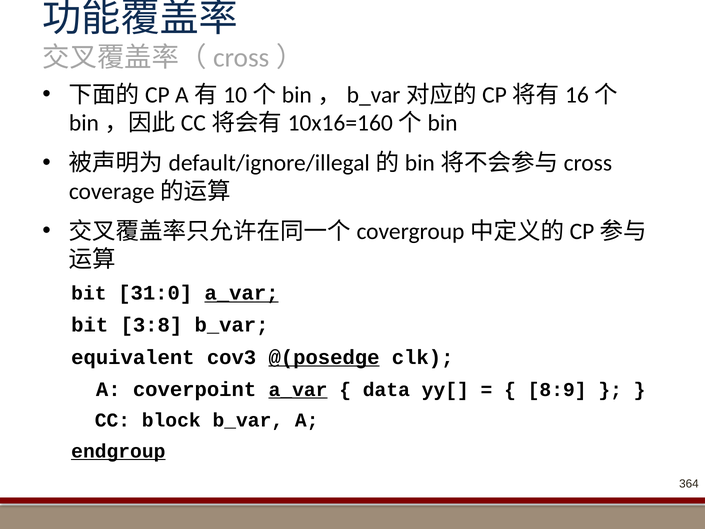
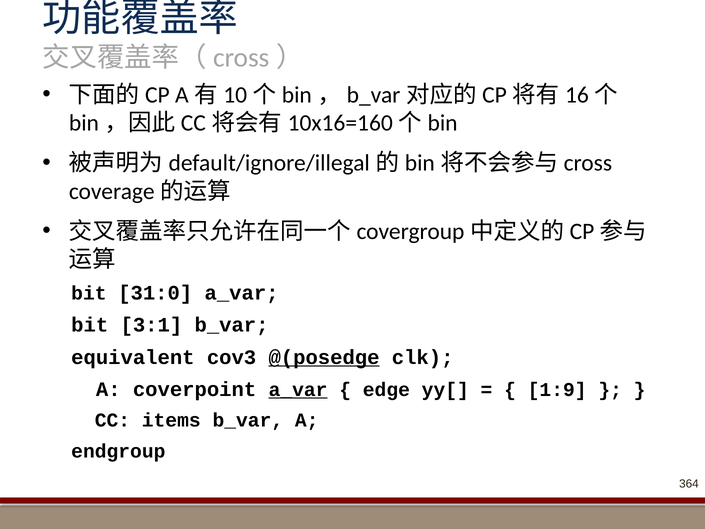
a_var underline: present -> none (242, 293)
3:8: 3:8 -> 3:1 (151, 325)
data: data -> edge (386, 389)
8:9: 8:9 -> 1:9 (557, 389)
block: block -> items (171, 420)
endgroup underline: present -> none (118, 451)
